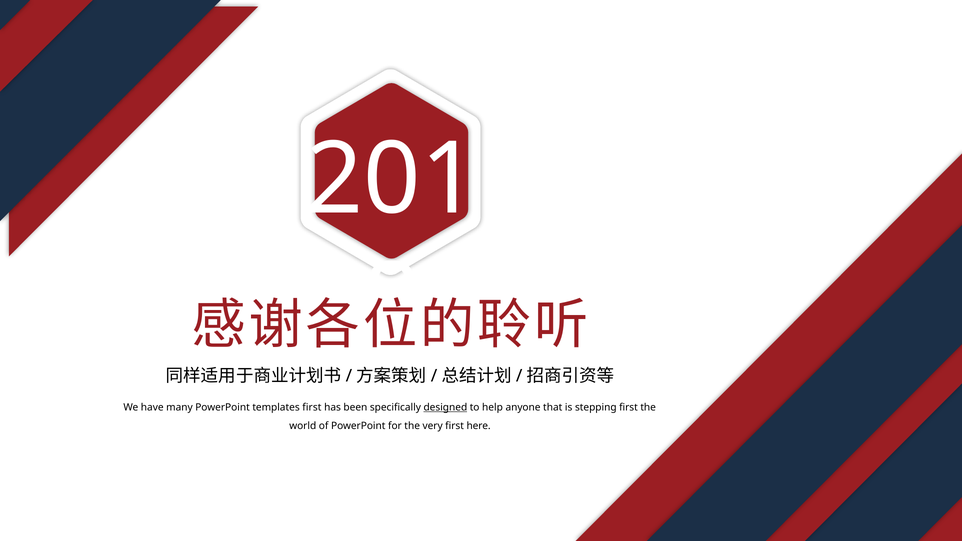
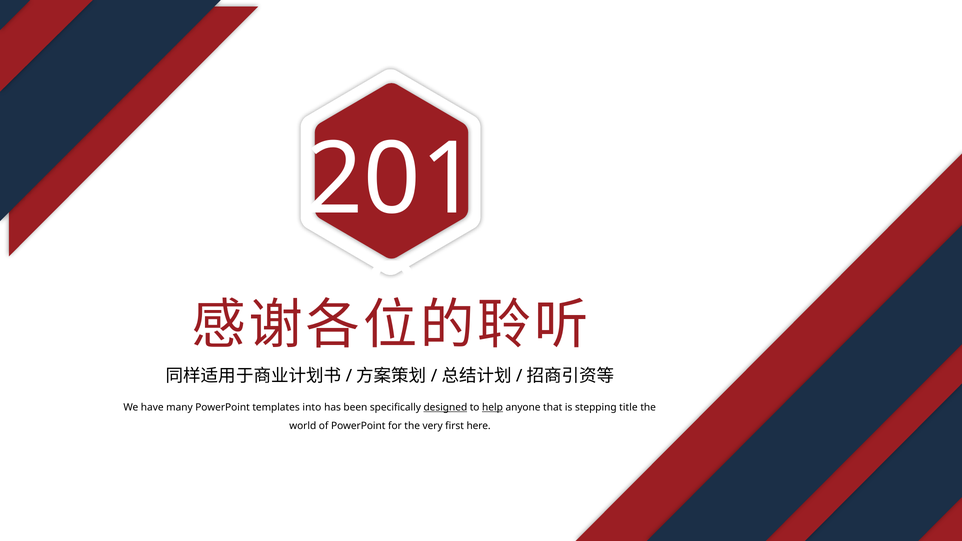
templates first: first -> into (312, 408)
help underline: none -> present (492, 408)
stepping first: first -> title (628, 408)
